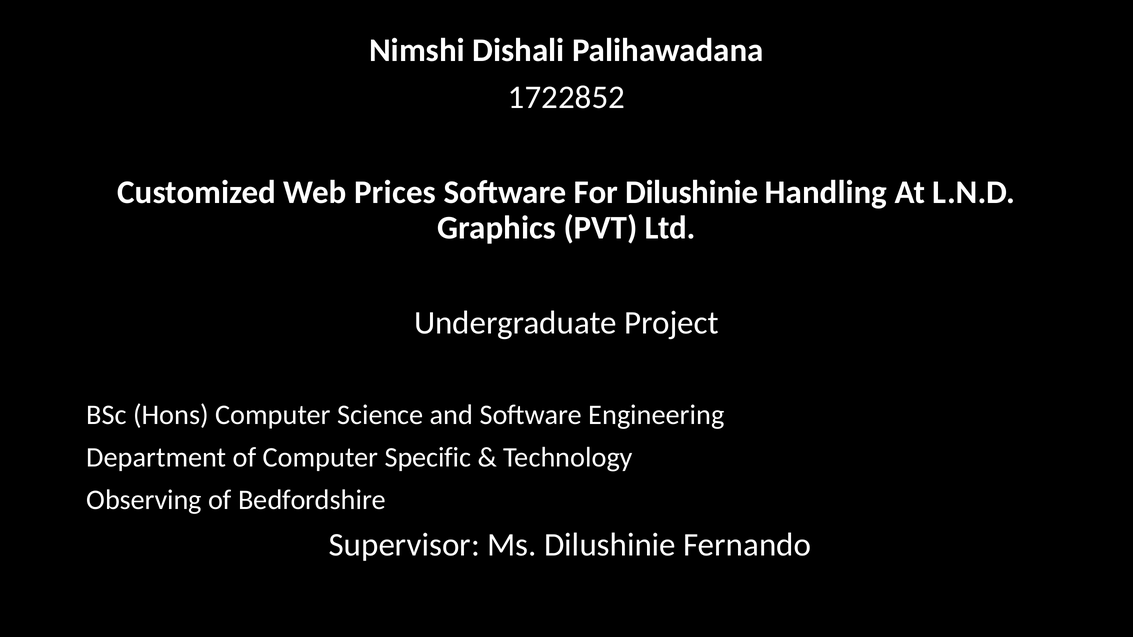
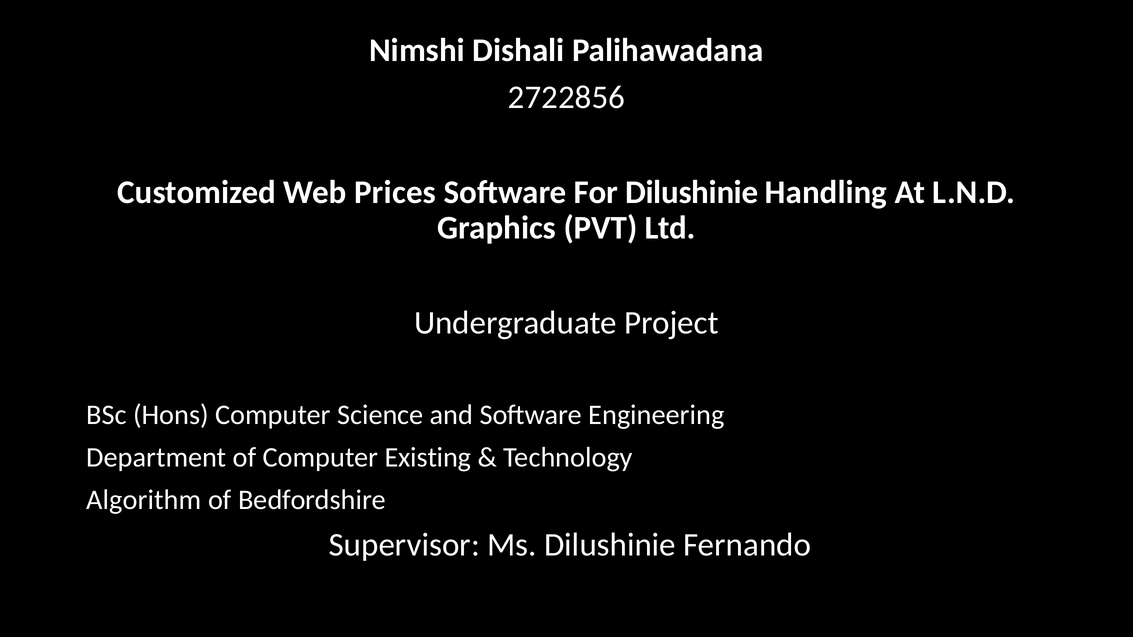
1722852: 1722852 -> 2722856 (566, 98)
Specific: Specific -> Existing (428, 458)
Observing: Observing -> Algorithm (144, 500)
